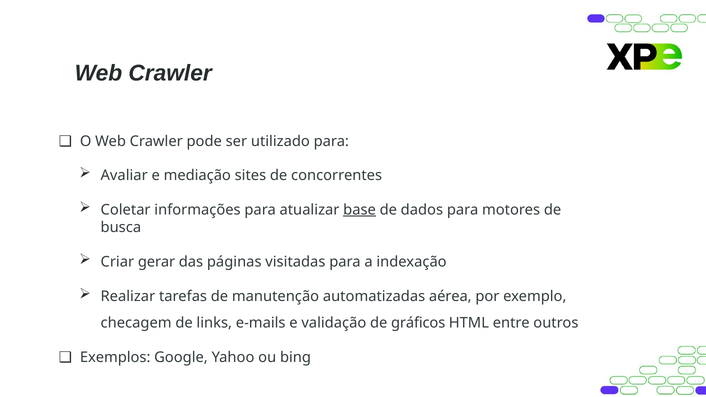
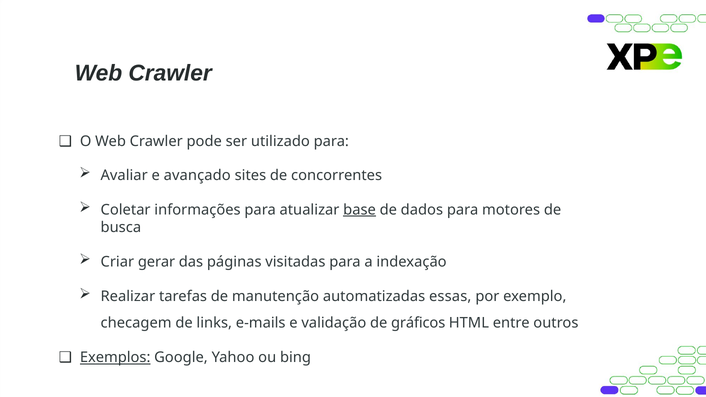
mediação: mediação -> avançado (197, 175)
aérea: aérea -> essas (450, 297)
Exemplos underline: none -> present (115, 358)
